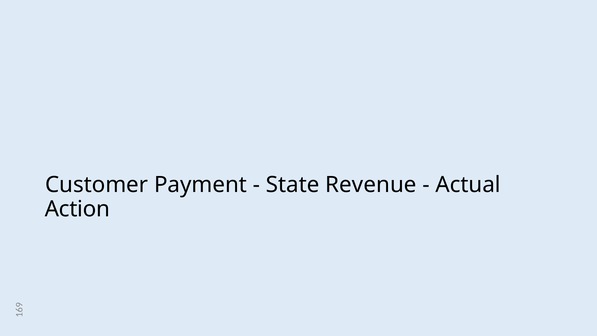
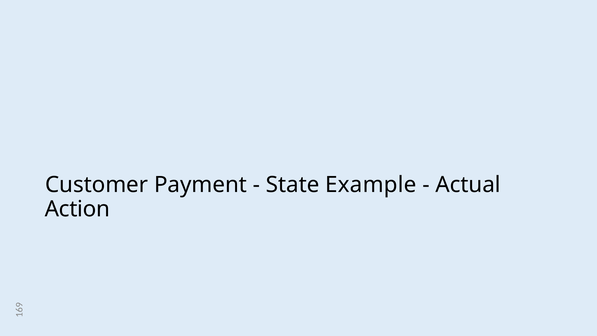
Revenue: Revenue -> Example (371, 185)
